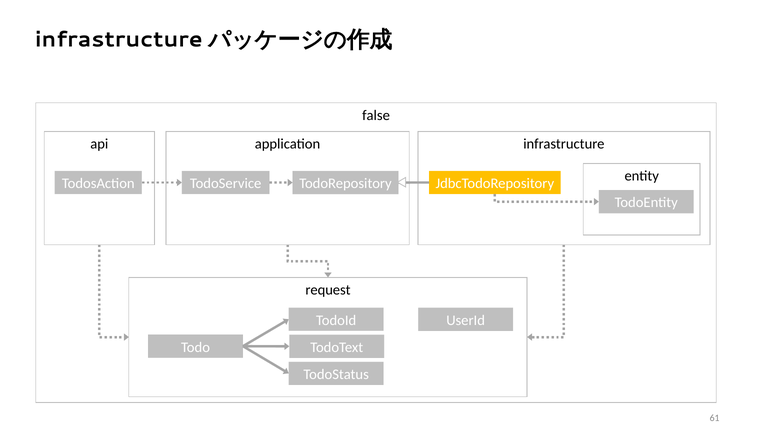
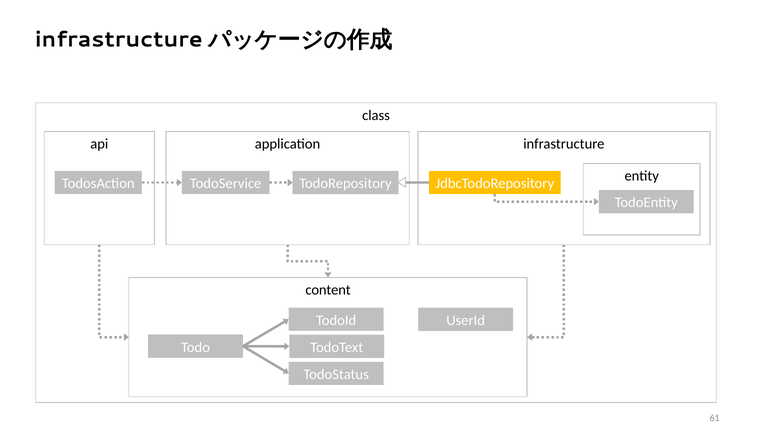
false: false -> class (376, 115)
request: request -> content (328, 290)
